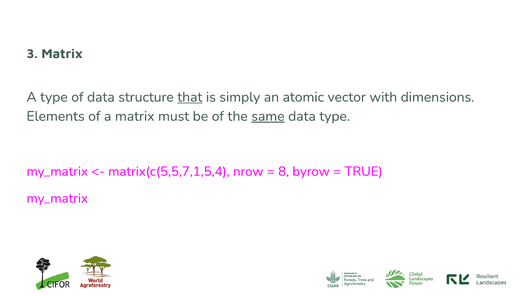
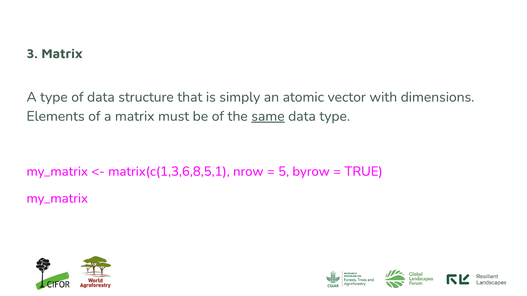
that underline: present -> none (190, 97)
matrix(c(5,5,7,1,5,4: matrix(c(5,5,7,1,5,4 -> matrix(c(1,3,6,8,5,1 (169, 172)
8: 8 -> 5 (284, 172)
